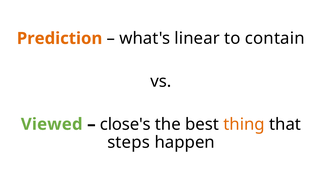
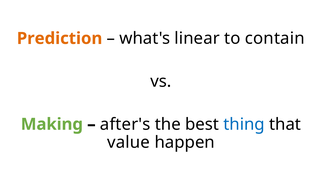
Viewed: Viewed -> Making (52, 124)
close's: close's -> after's (125, 124)
thing colour: orange -> blue (244, 124)
steps: steps -> value (129, 142)
